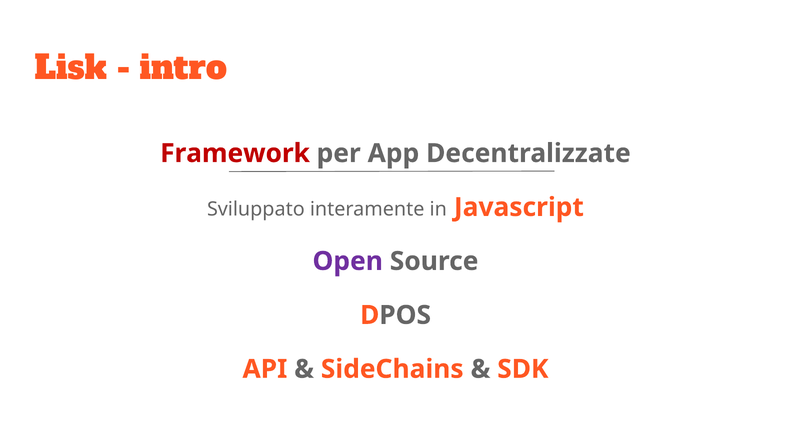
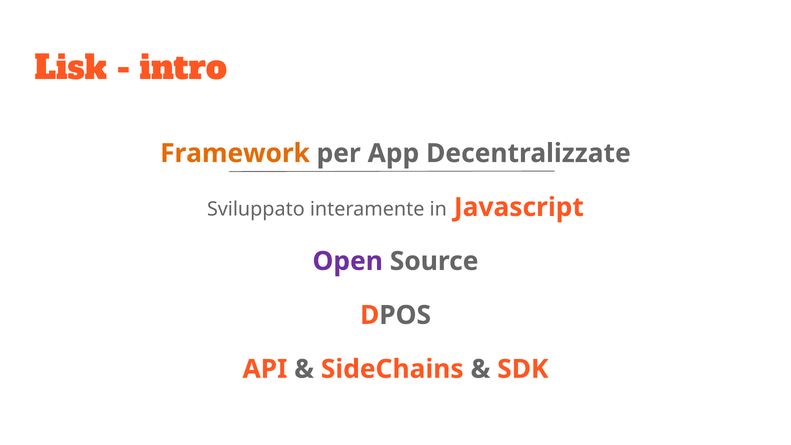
Framework colour: red -> orange (235, 153)
